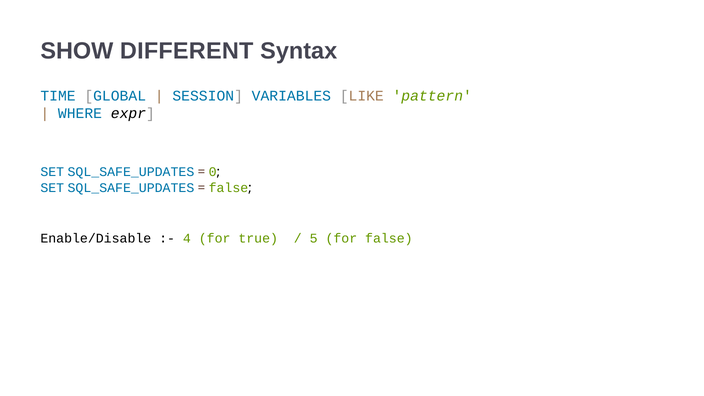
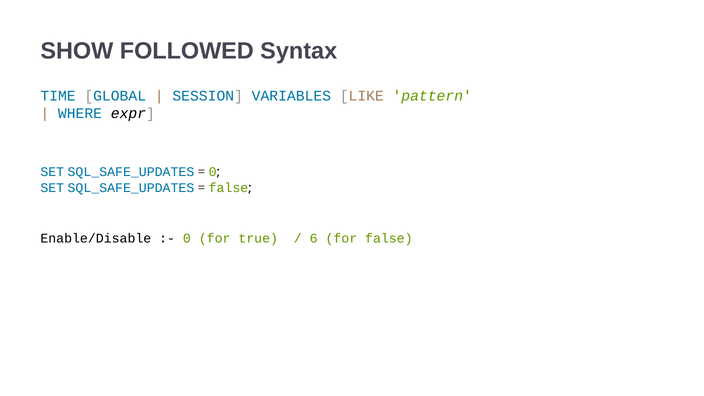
DIFFERENT: DIFFERENT -> FOLLOWED (187, 51)
4: 4 -> 0 (187, 238)
5: 5 -> 6 (314, 238)
